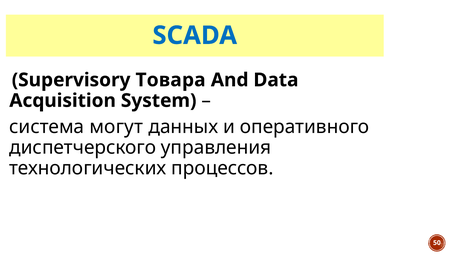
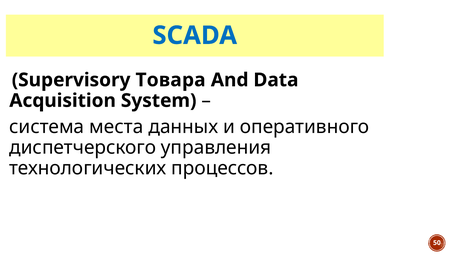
могут: могут -> места (116, 127)
